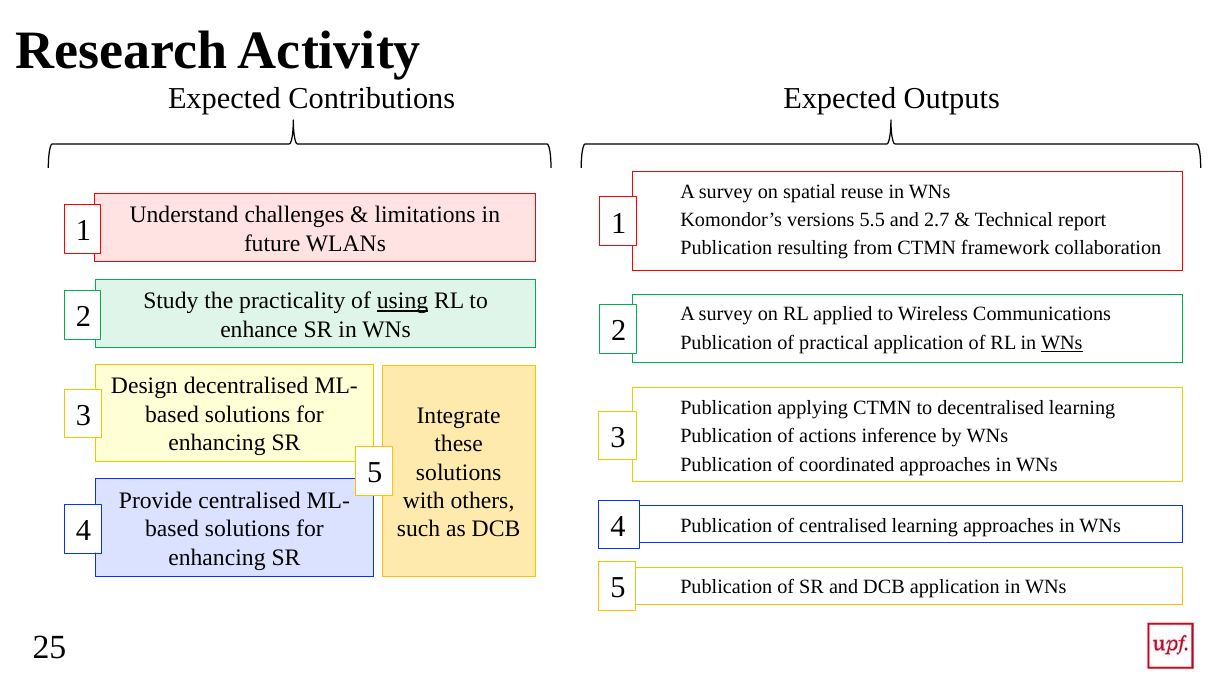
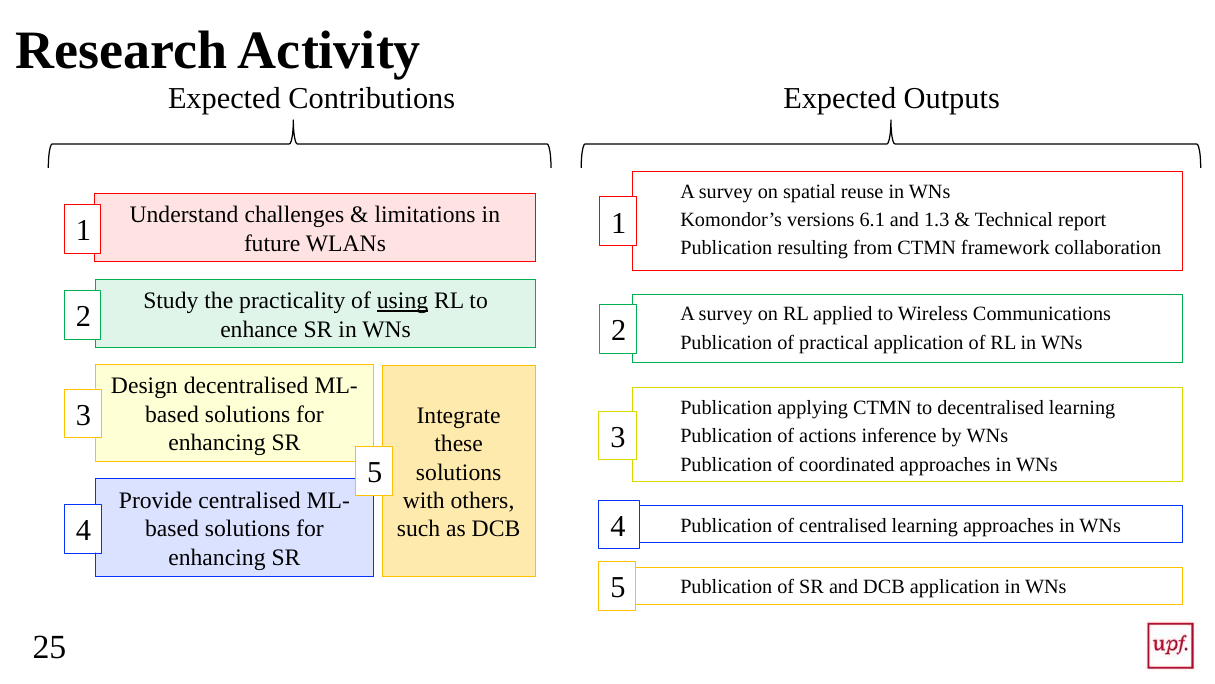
5.5: 5.5 -> 6.1 (872, 220)
2.7: 2.7 -> 1.3 (937, 220)
WNs underline: present -> none (1062, 342)
